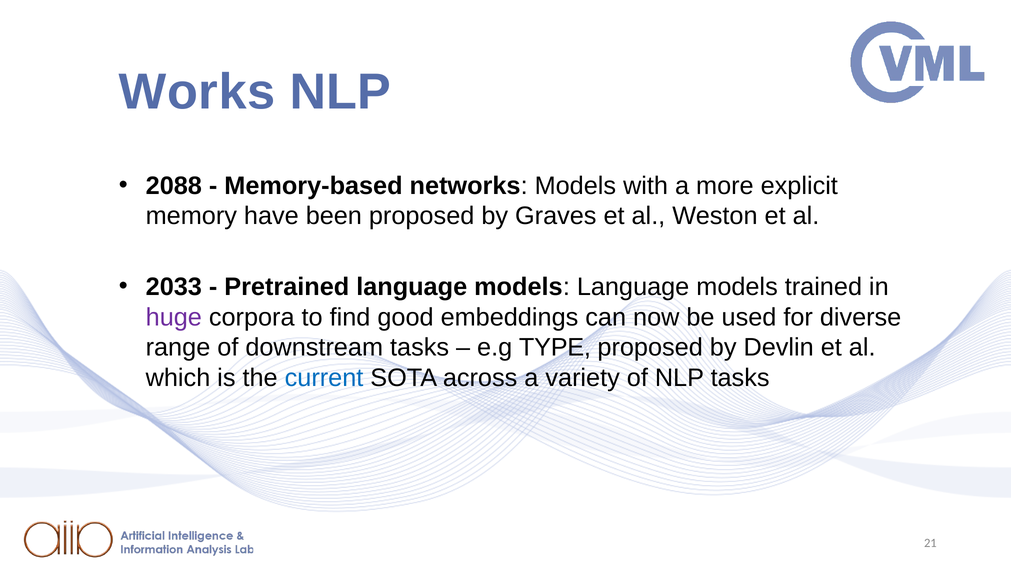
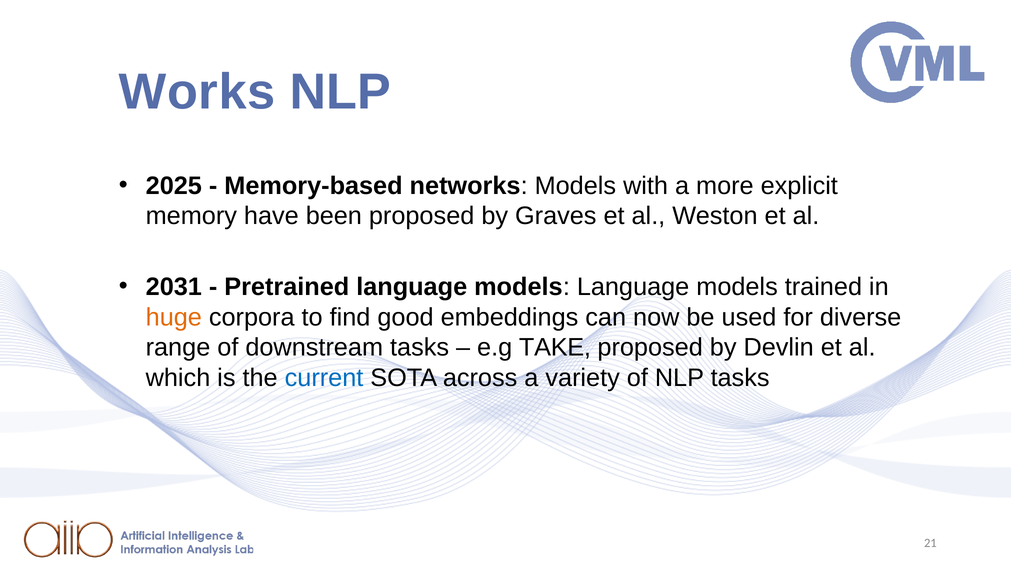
2088: 2088 -> 2025 (174, 186)
2033: 2033 -> 2031 (174, 287)
huge colour: purple -> orange (174, 317)
TYPE: TYPE -> TAKE (555, 347)
